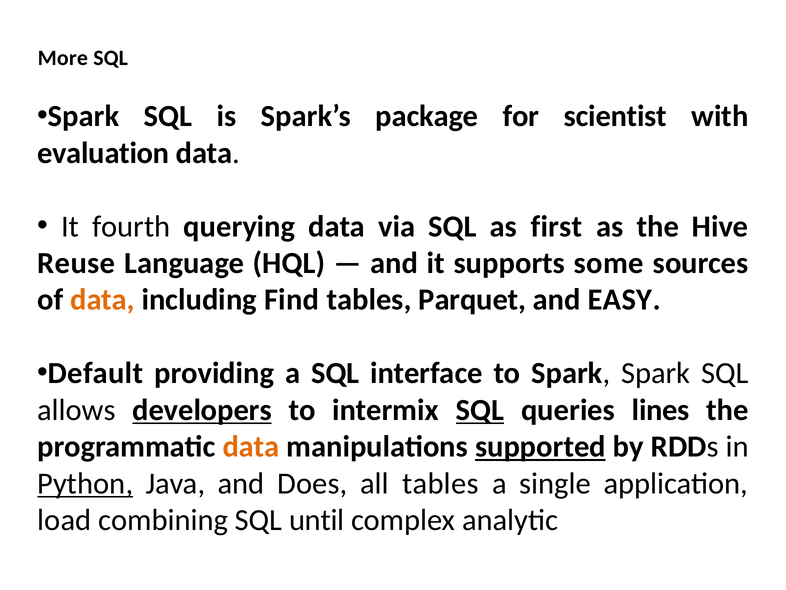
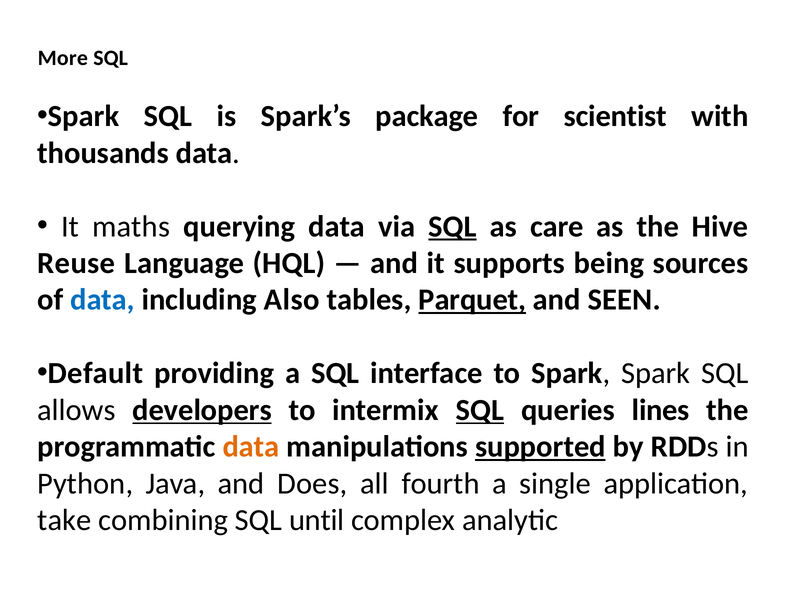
evaluation: evaluation -> thousands (103, 153)
fourth: fourth -> maths (131, 226)
SQL underline: none -> present (453, 226)
first: first -> care (557, 226)
some: some -> being (609, 263)
data colour: orange -> blue (103, 300)
Find: Find -> Also (292, 300)
Parquet underline: none -> present (472, 300)
EASY: EASY -> SEEN (624, 300)
Python underline: present -> none (85, 483)
all tables: tables -> fourth (441, 483)
load: load -> take (64, 520)
